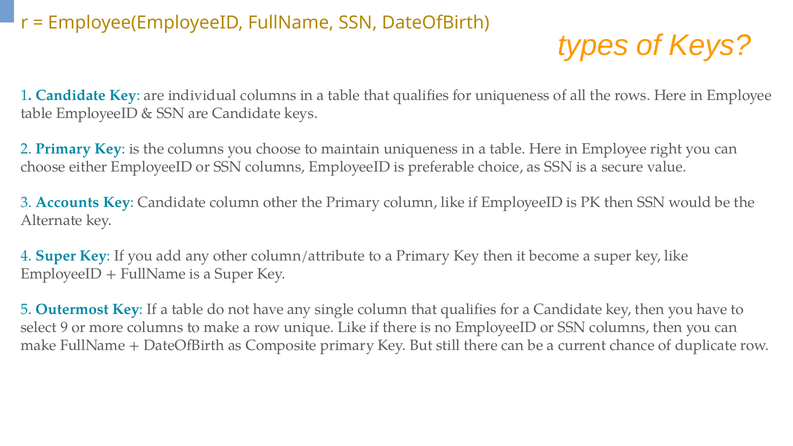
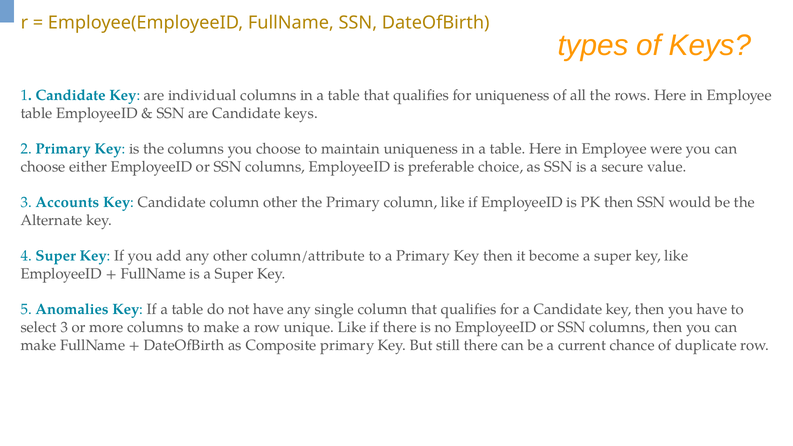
right: right -> were (666, 149)
Outermost: Outermost -> Anomalies (72, 309)
select 9: 9 -> 3 (64, 327)
